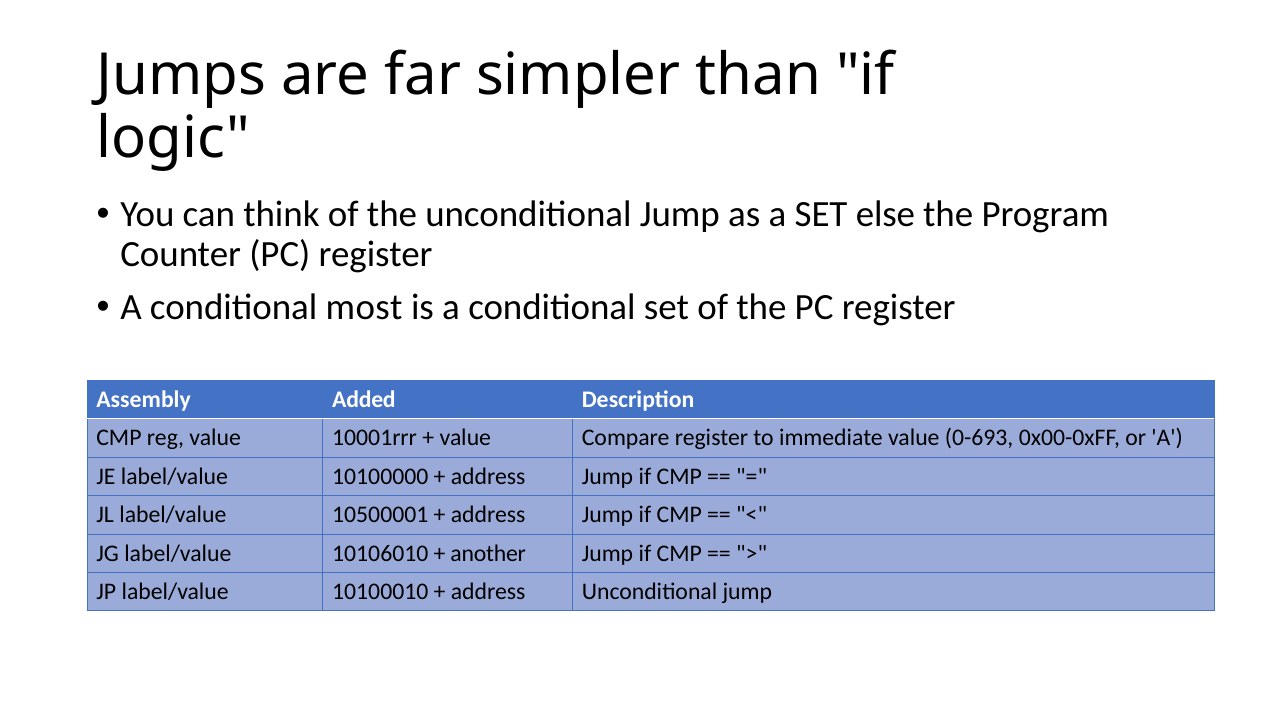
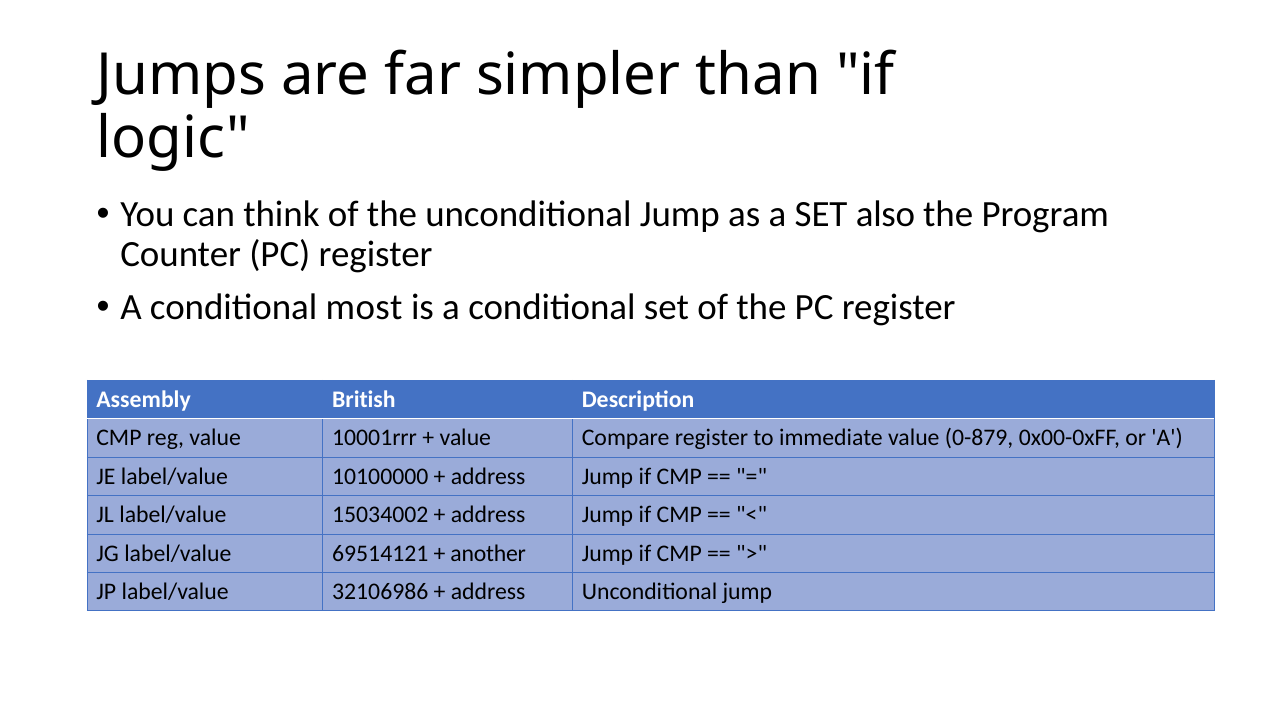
else: else -> also (885, 214)
Added: Added -> British (364, 400)
0-693: 0-693 -> 0-879 (979, 438)
10500001: 10500001 -> 15034002 (380, 515)
10106010: 10106010 -> 69514121 (380, 553)
10100010: 10100010 -> 32106986 (380, 591)
